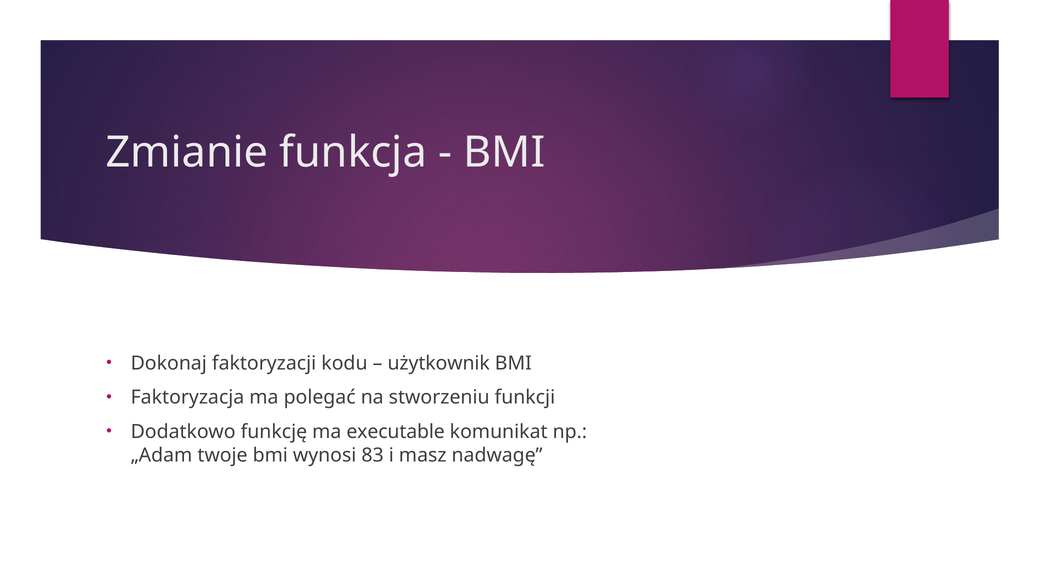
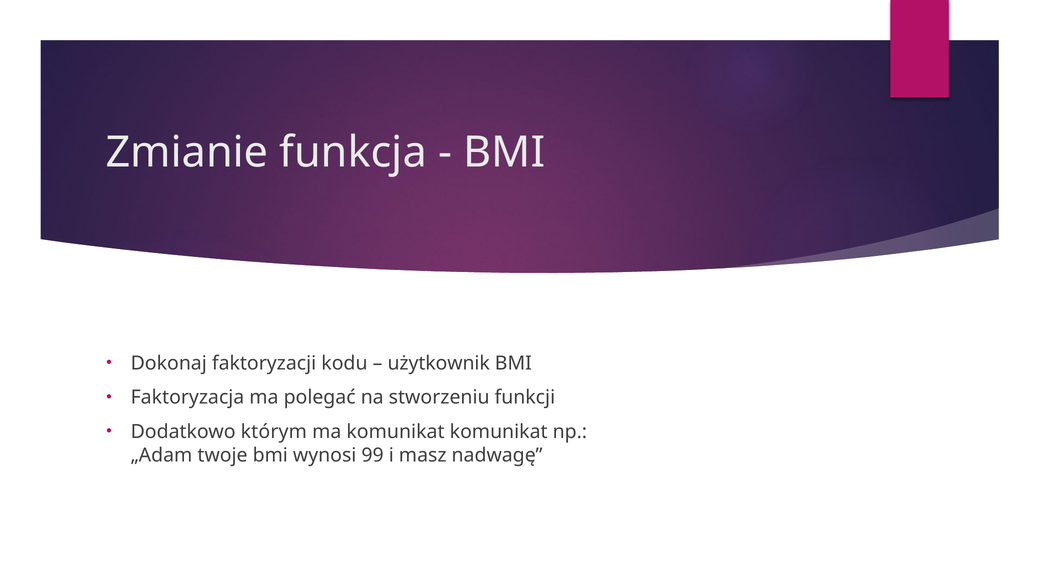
funkcję: funkcję -> którym (274, 432)
ma executable: executable -> komunikat (396, 432)
83: 83 -> 99 (373, 455)
